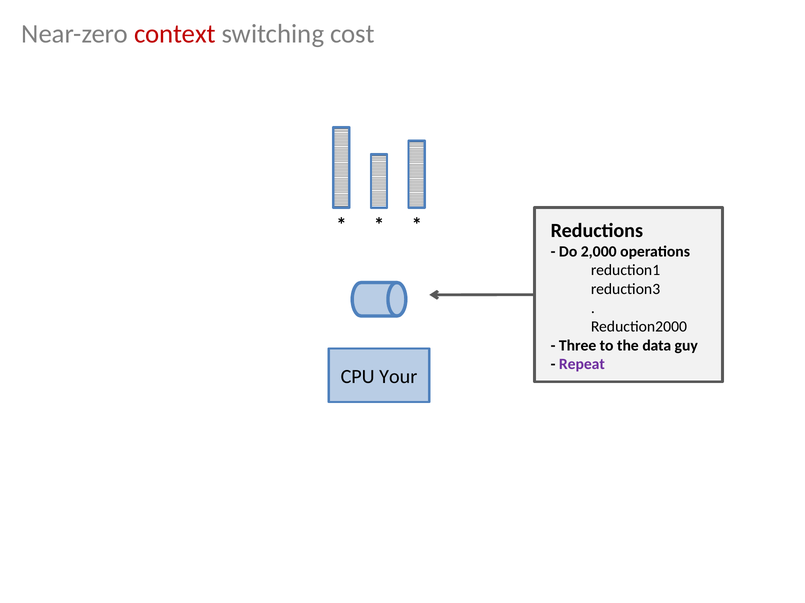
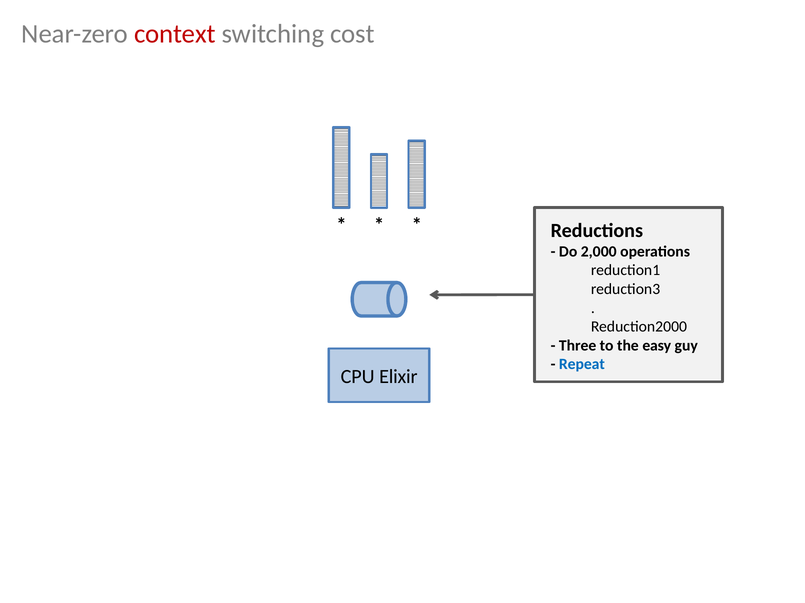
data: data -> easy (657, 346)
Repeat colour: purple -> blue (582, 365)
Your: Your -> Elixir (398, 377)
